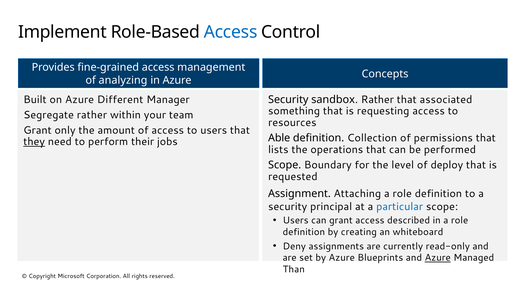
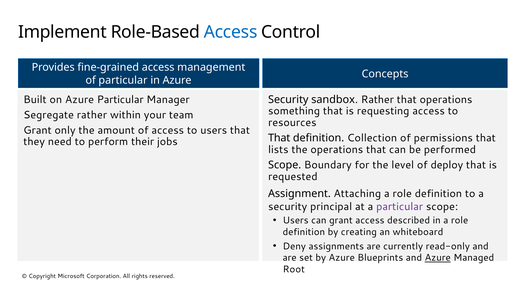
of analyzing: analyzing -> particular (123, 80)
Azure Different: Different -> Particular (120, 100)
that associated: associated -> operations (446, 100)
Able: Able -> That (279, 138)
they underline: present -> none (34, 142)
particular colour: blue -> purple (400, 207)
Than: Than -> Root (294, 270)
